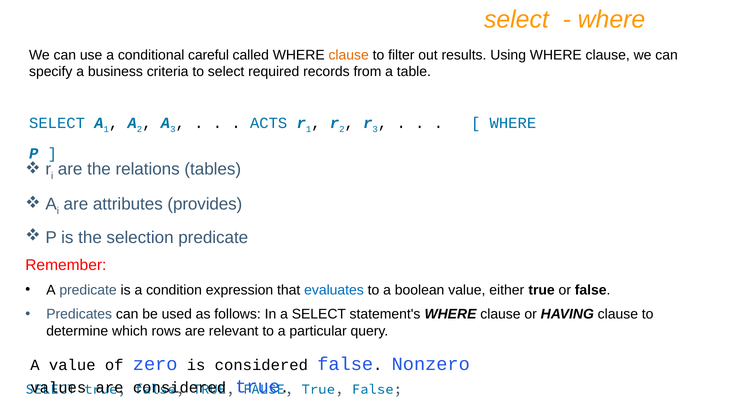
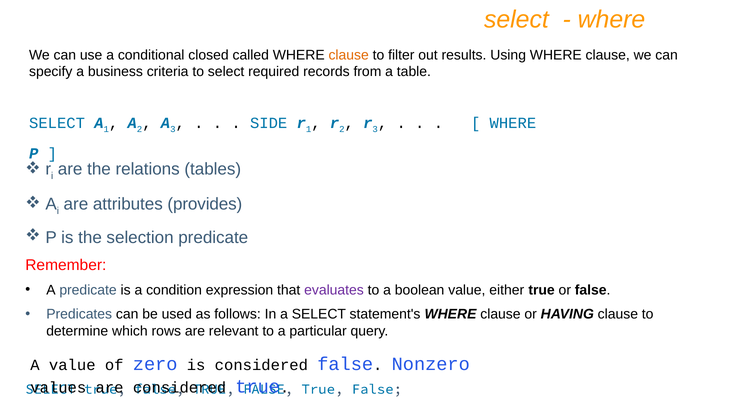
careful: careful -> closed (208, 55)
ACTS: ACTS -> SIDE (269, 123)
evaluates colour: blue -> purple (334, 290)
